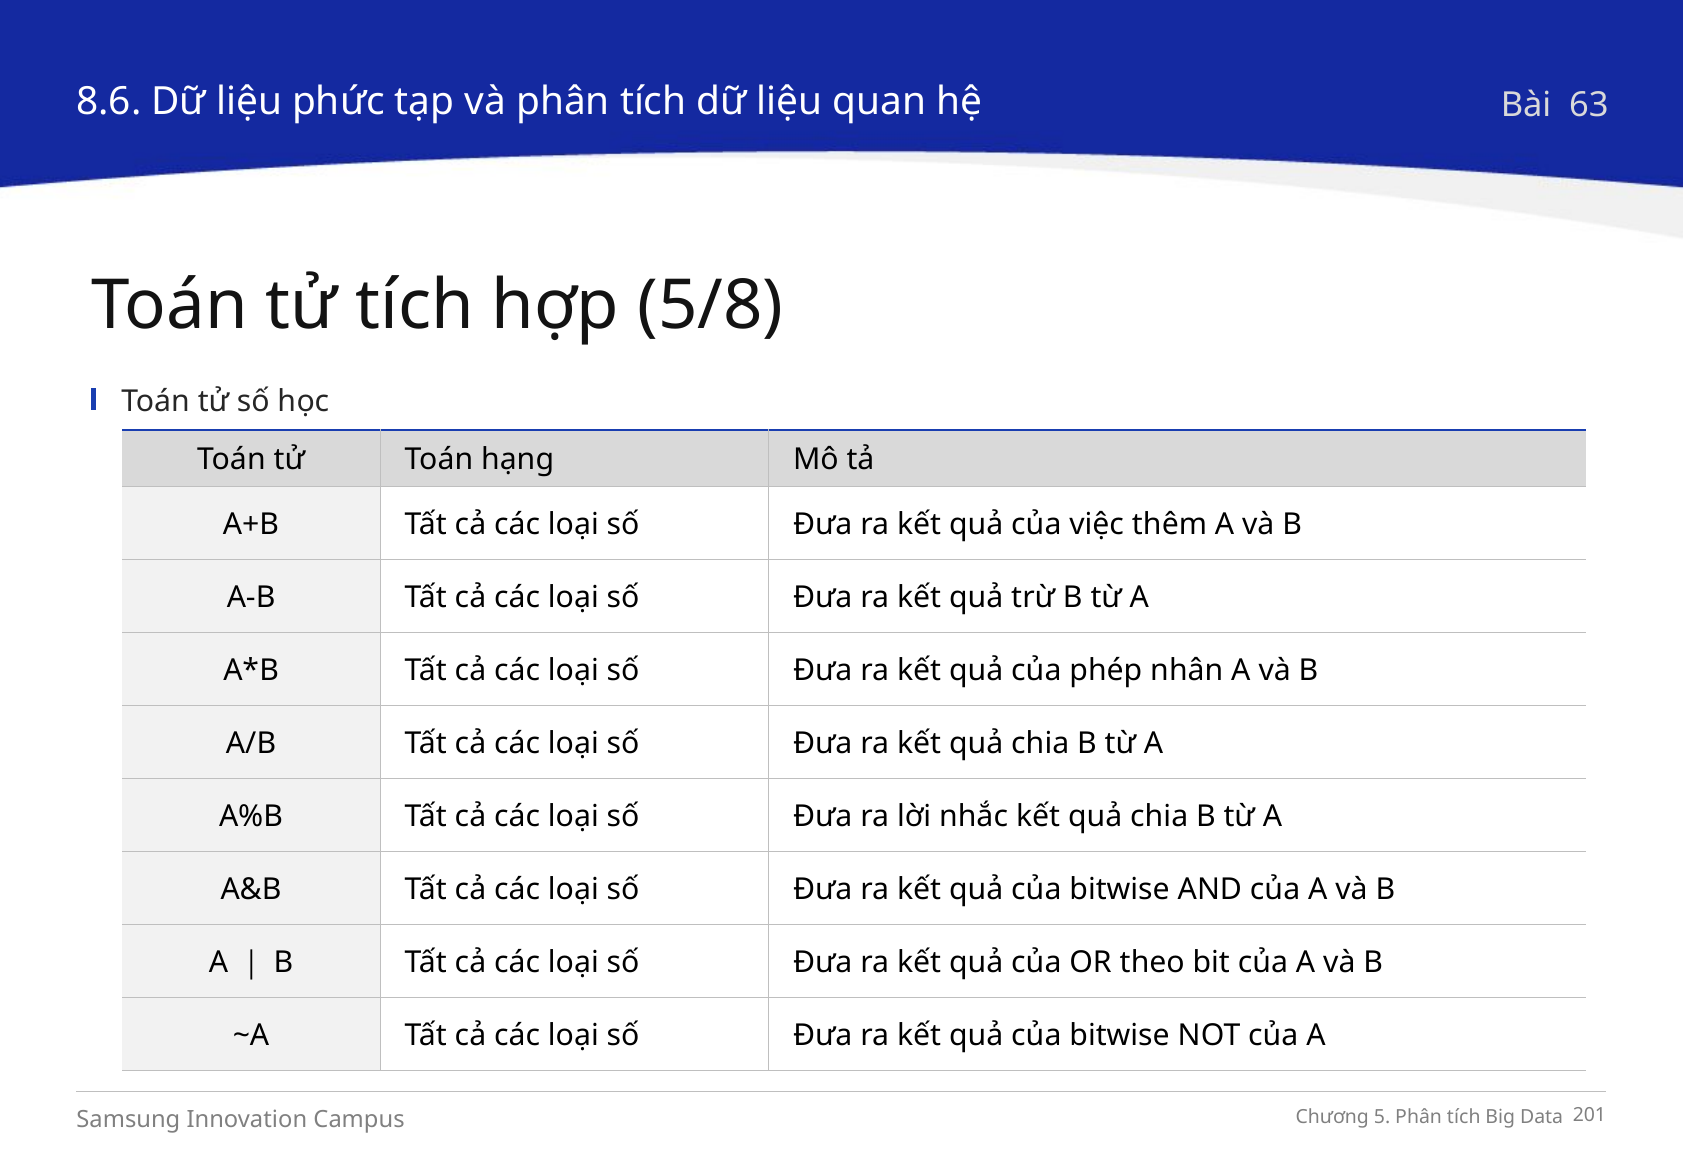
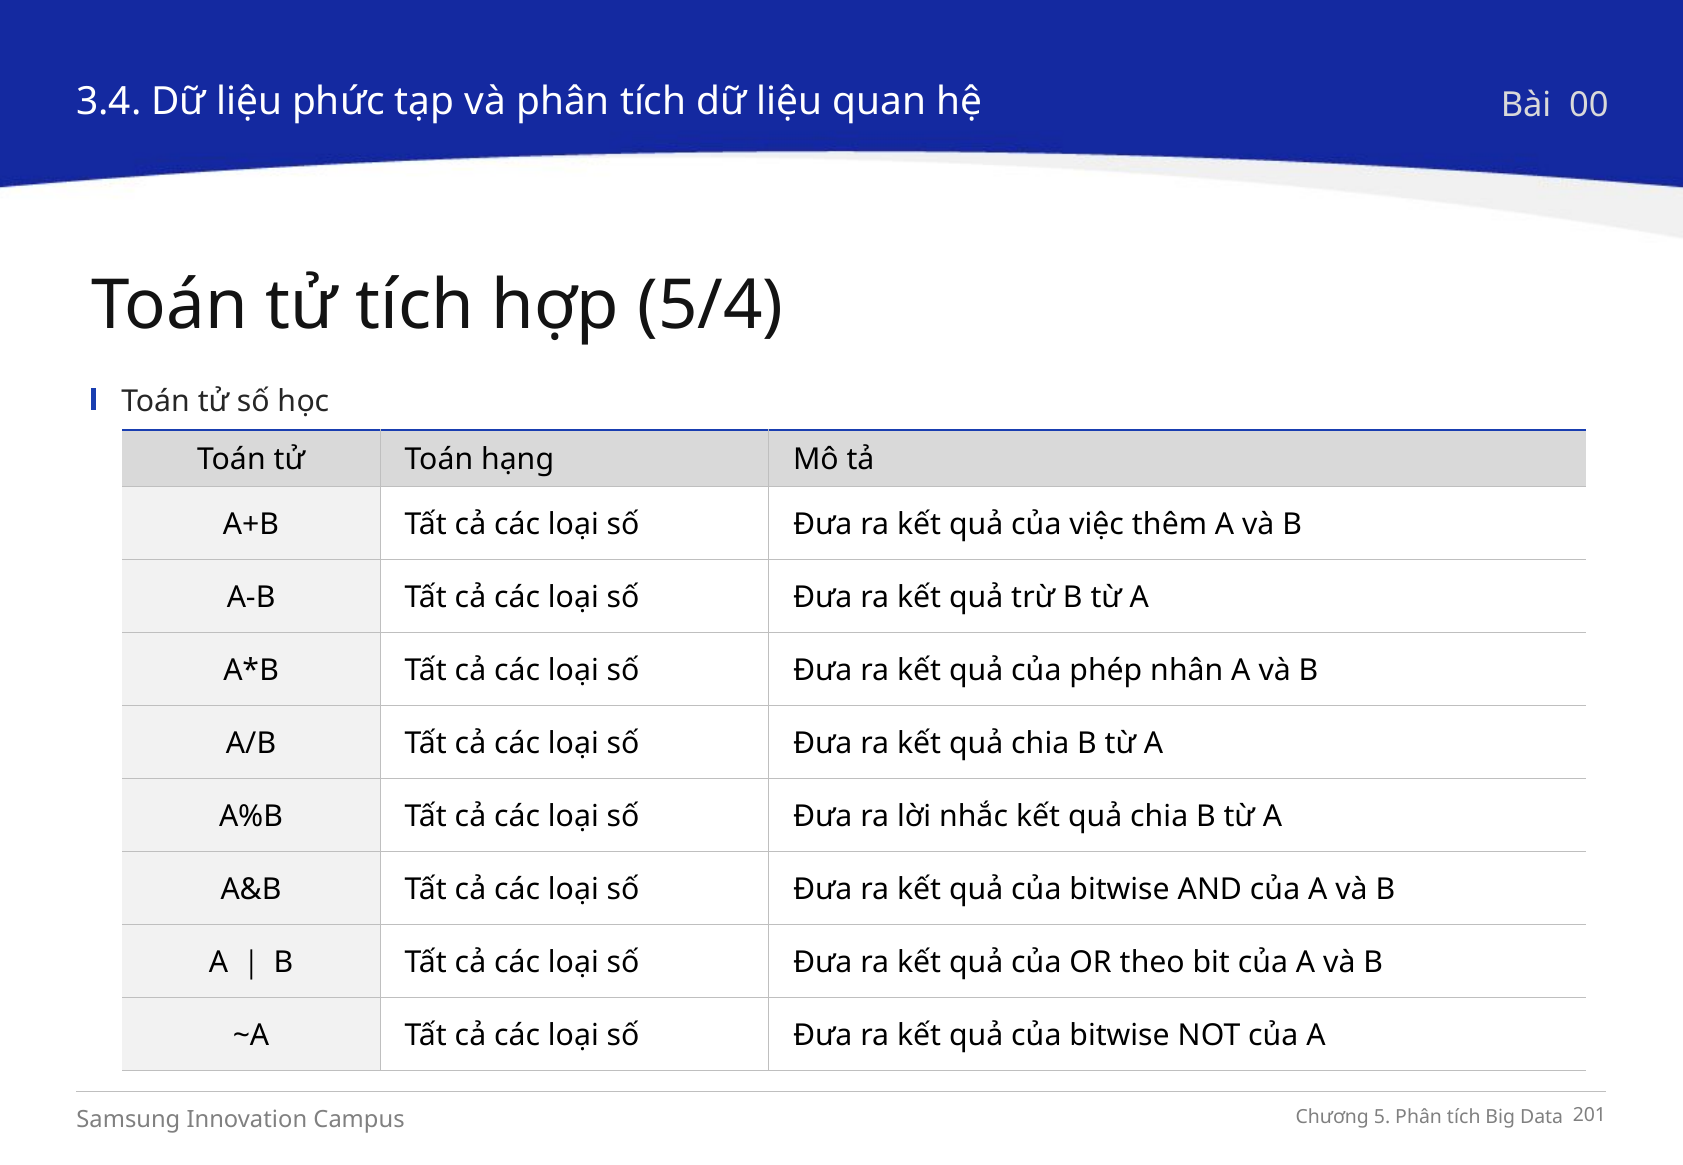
8.6: 8.6 -> 3.4 (109, 102)
63: 63 -> 00 (1589, 105)
5/8: 5/8 -> 5/4 (711, 306)
